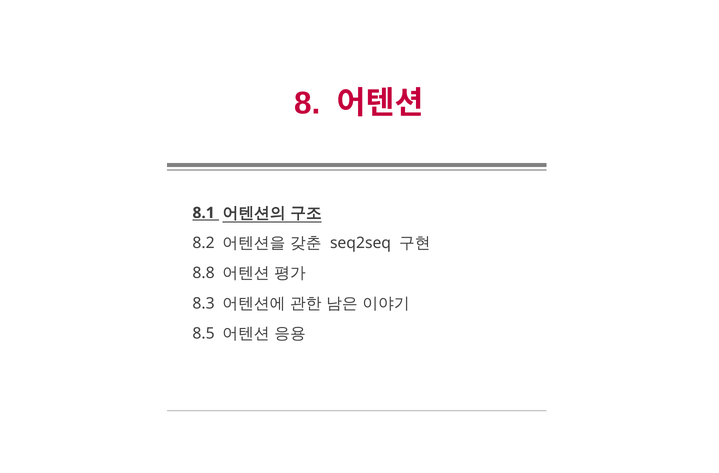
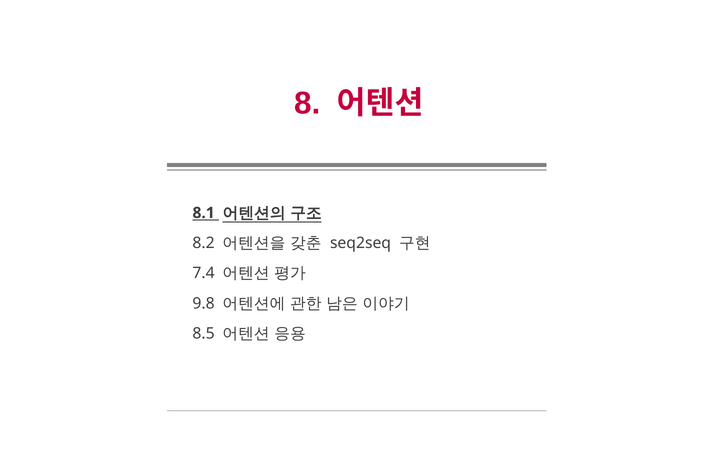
8.8: 8.8 -> 7.4 (204, 273)
8.3: 8.3 -> 9.8 (204, 303)
